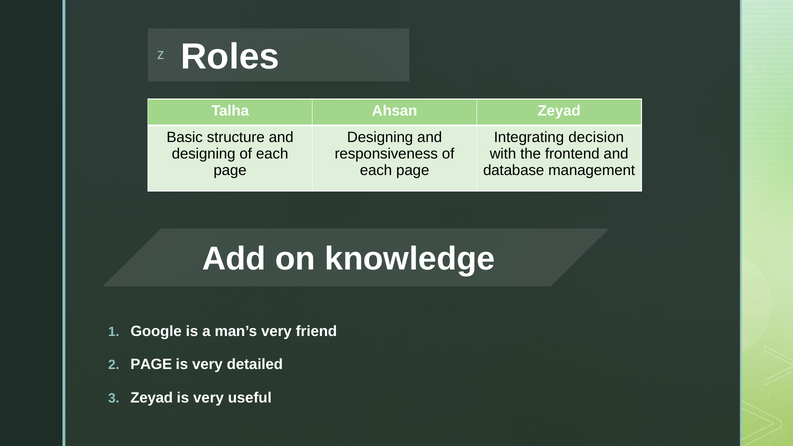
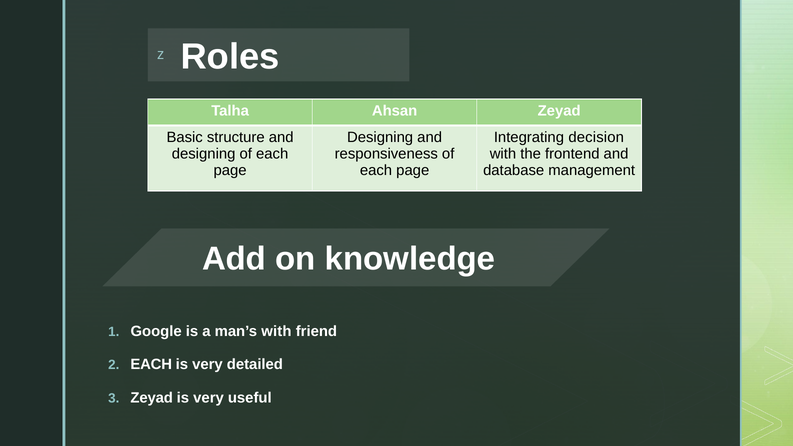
man’s very: very -> with (276, 331)
PAGE: PAGE -> EACH (151, 365)
